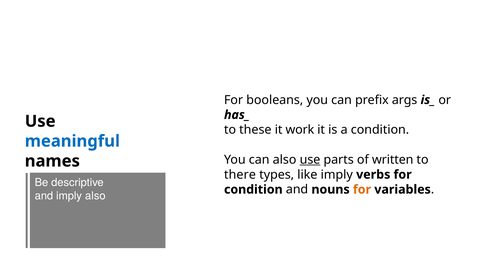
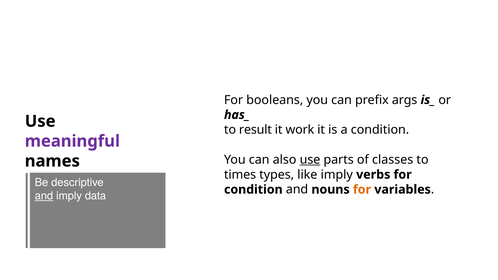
these: these -> result (255, 130)
meaningful colour: blue -> purple (72, 141)
written: written -> classes (393, 160)
there: there -> times (240, 175)
and underline: none -> present (44, 196)
imply also: also -> data (95, 196)
